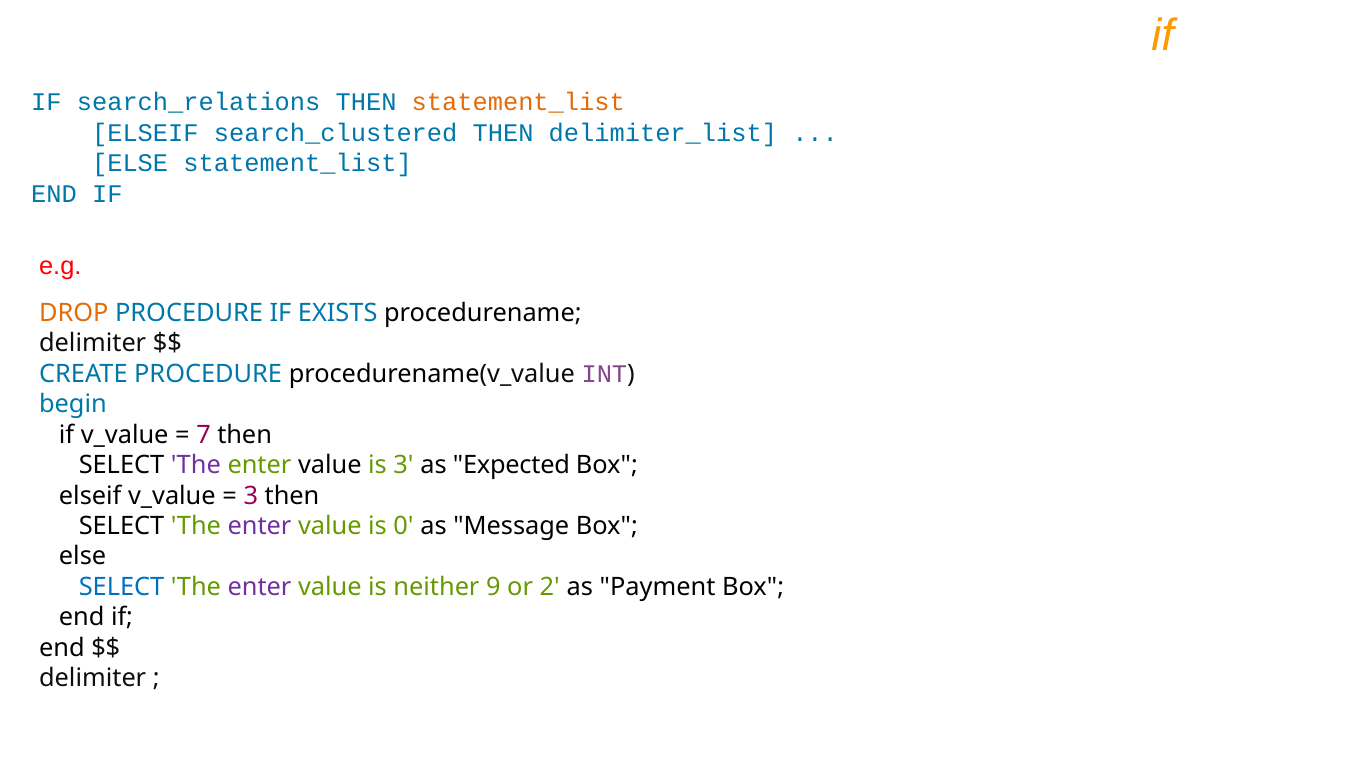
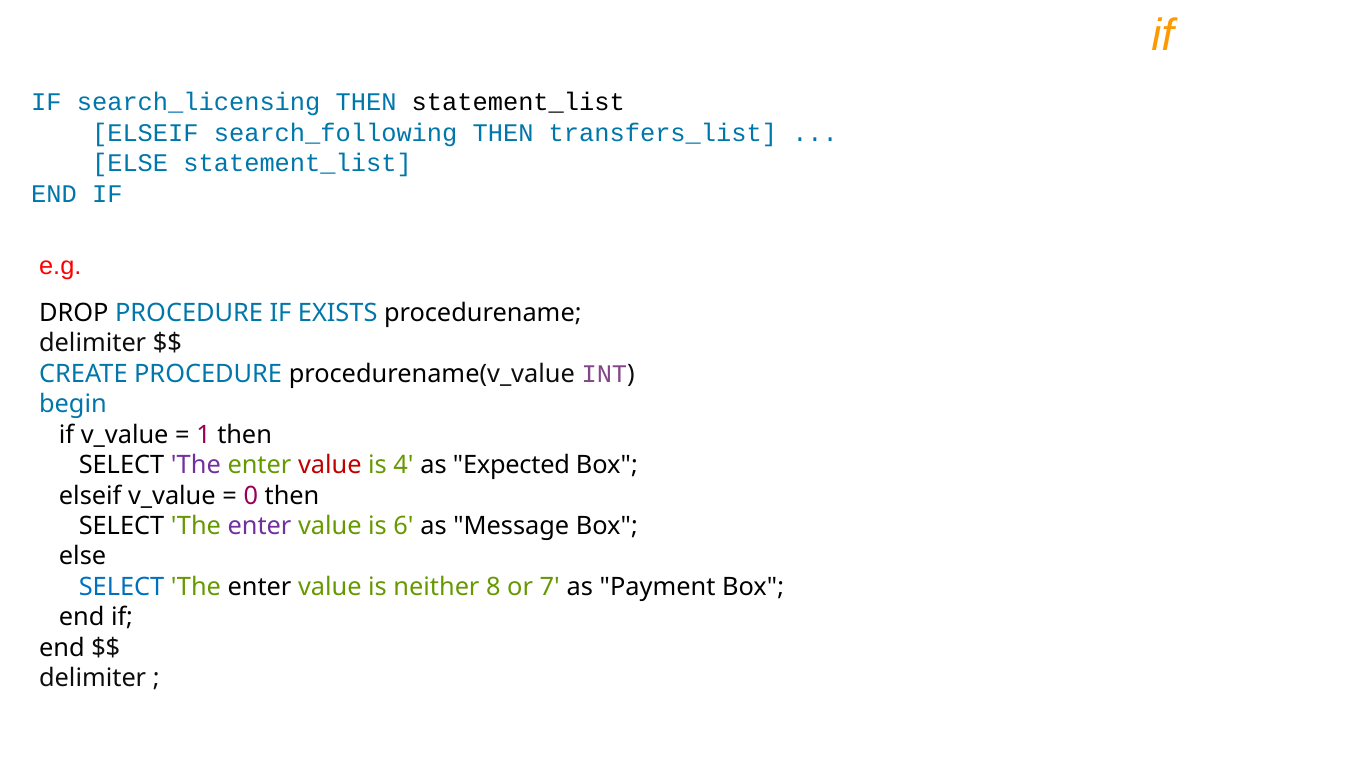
search_relations: search_relations -> search_licensing (199, 102)
statement_list colour: orange -> black (518, 102)
search_clustered: search_clustered -> search_following (336, 133)
delimiter_list: delimiter_list -> transfers_list (663, 133)
DROP colour: orange -> black (74, 313)
7: 7 -> 1 (204, 435)
value colour: black -> red (330, 465)
is 3: 3 -> 4 (404, 465)
3: 3 -> 0 (251, 496)
0: 0 -> 6 (404, 526)
enter colour: purple -> black (259, 587)
9: 9 -> 8 (493, 587)
2: 2 -> 7 (550, 587)
